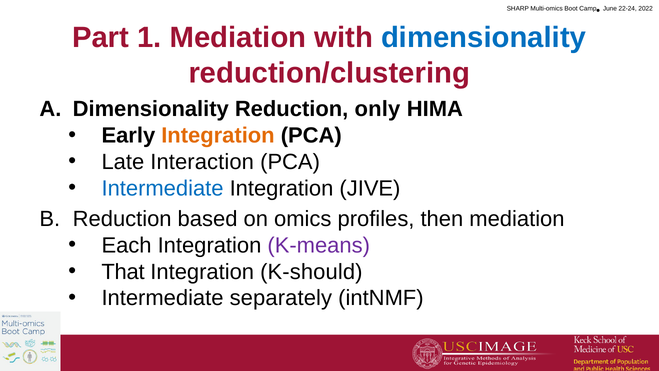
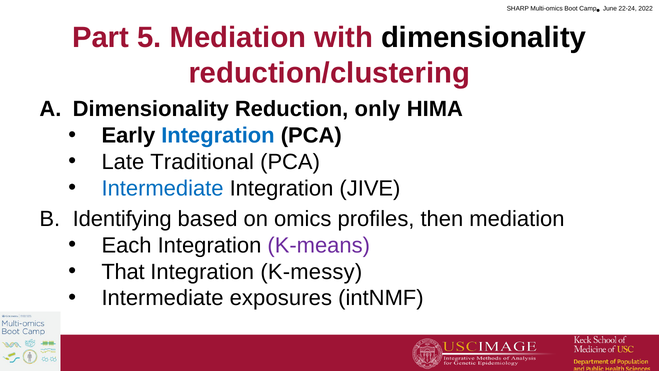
1: 1 -> 5 (149, 38)
dimensionality colour: blue -> black (484, 38)
Integration colour: orange -> blue (218, 135)
Interaction: Interaction -> Traditional (202, 162)
Reduction: Reduction -> Identifying (122, 219)
K-should: K-should -> K-messy (311, 272)
separately: separately -> exposures (281, 298)
